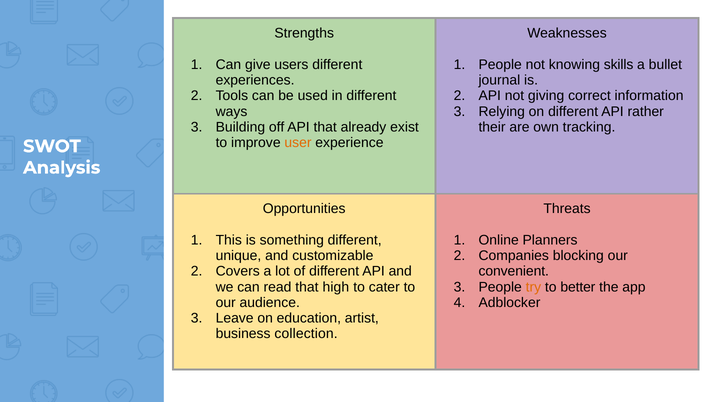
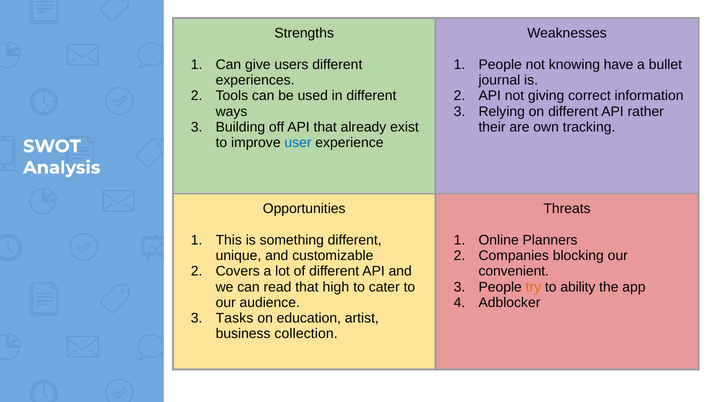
skills: skills -> have (619, 65)
user colour: orange -> blue (298, 143)
better: better -> ability (578, 287)
Leave: Leave -> Tasks (235, 318)
